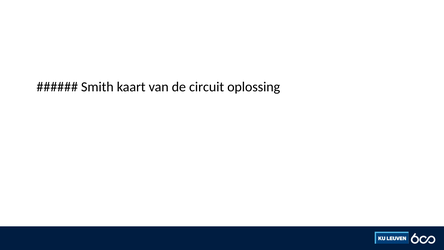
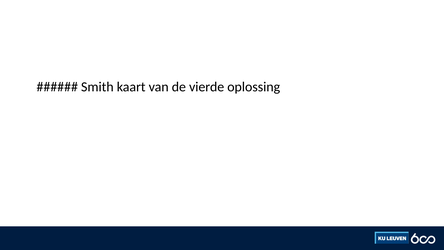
circuit: circuit -> vierde (207, 87)
